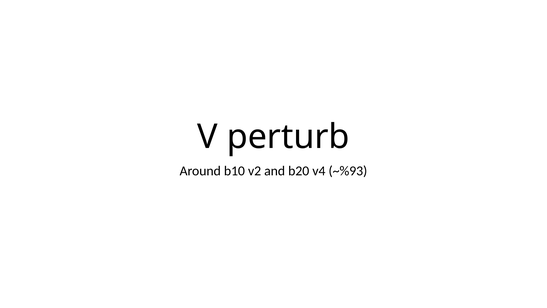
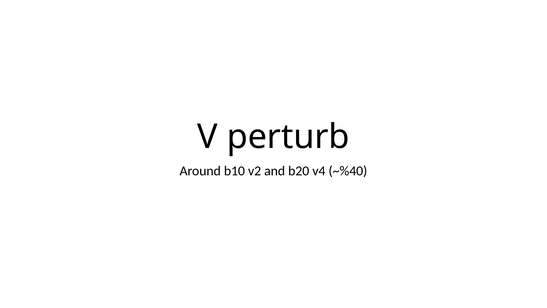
~%93: ~%93 -> ~%40 (348, 171)
